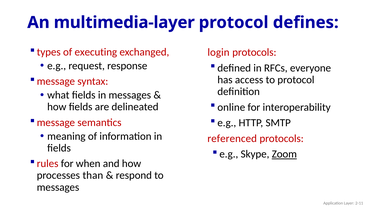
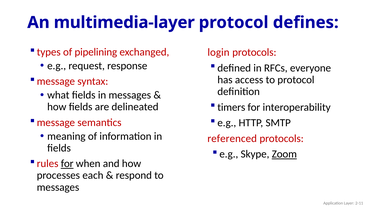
executing: executing -> pipelining (96, 52)
online: online -> timers (231, 107)
for underline: none -> present (67, 163)
than: than -> each (93, 175)
